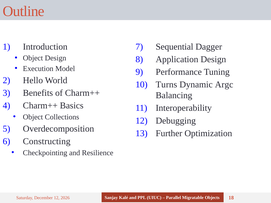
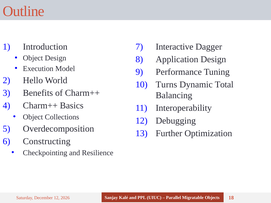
Sequential: Sequential -> Interactive (175, 47)
Argc: Argc -> Total (224, 85)
